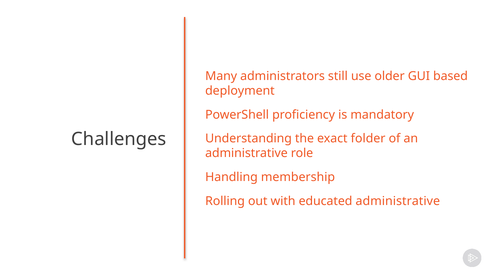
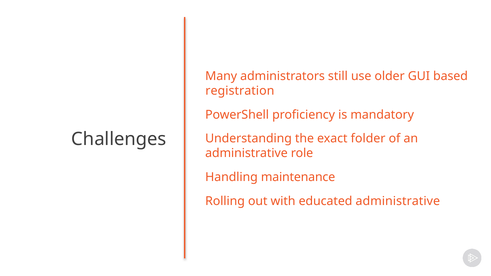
deployment: deployment -> registration (240, 91)
membership: membership -> maintenance (298, 177)
